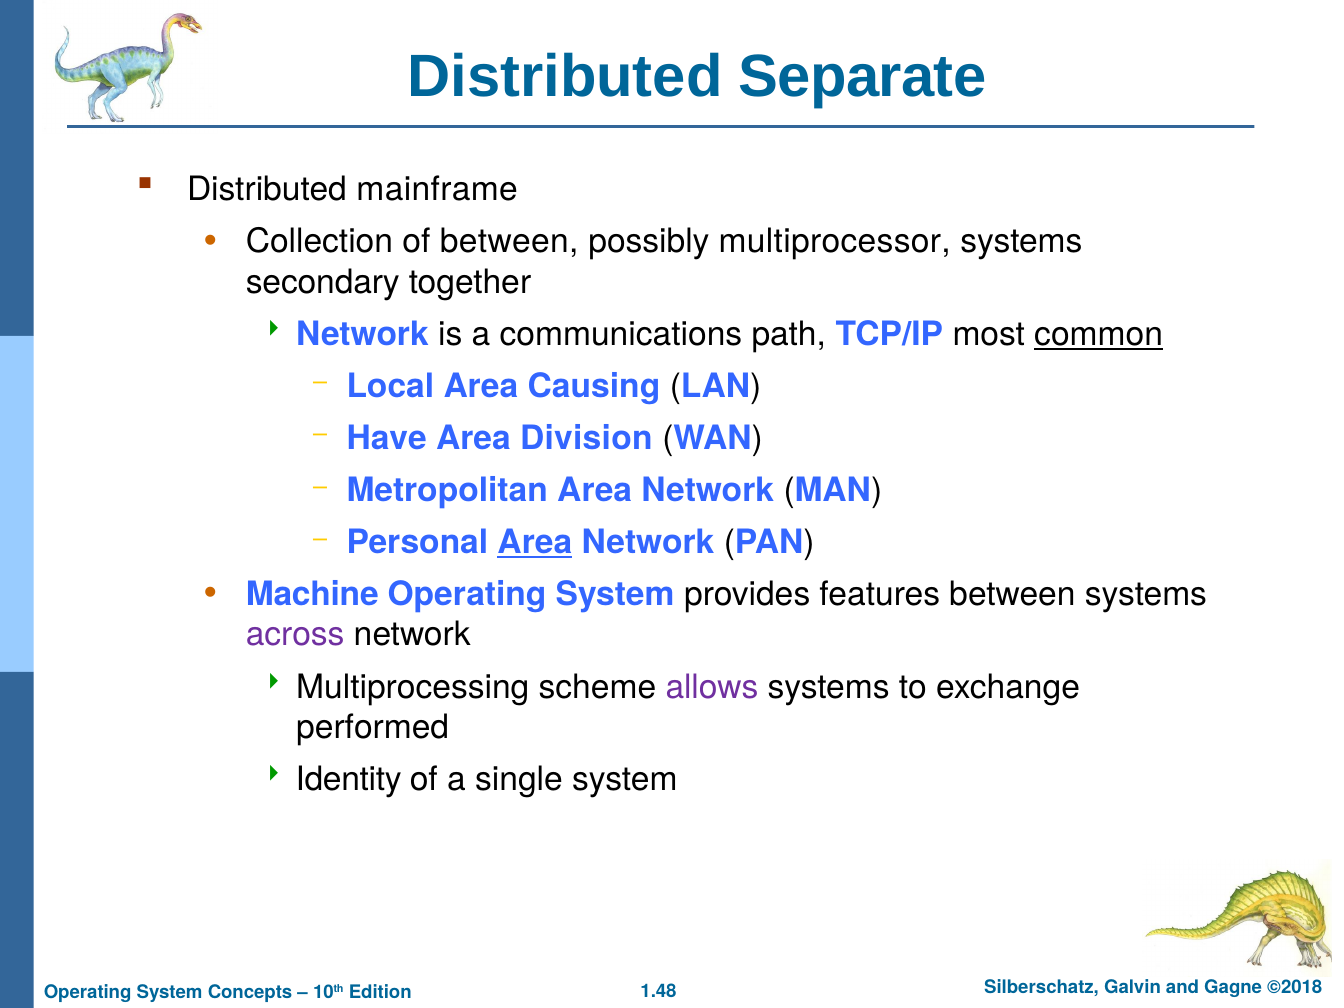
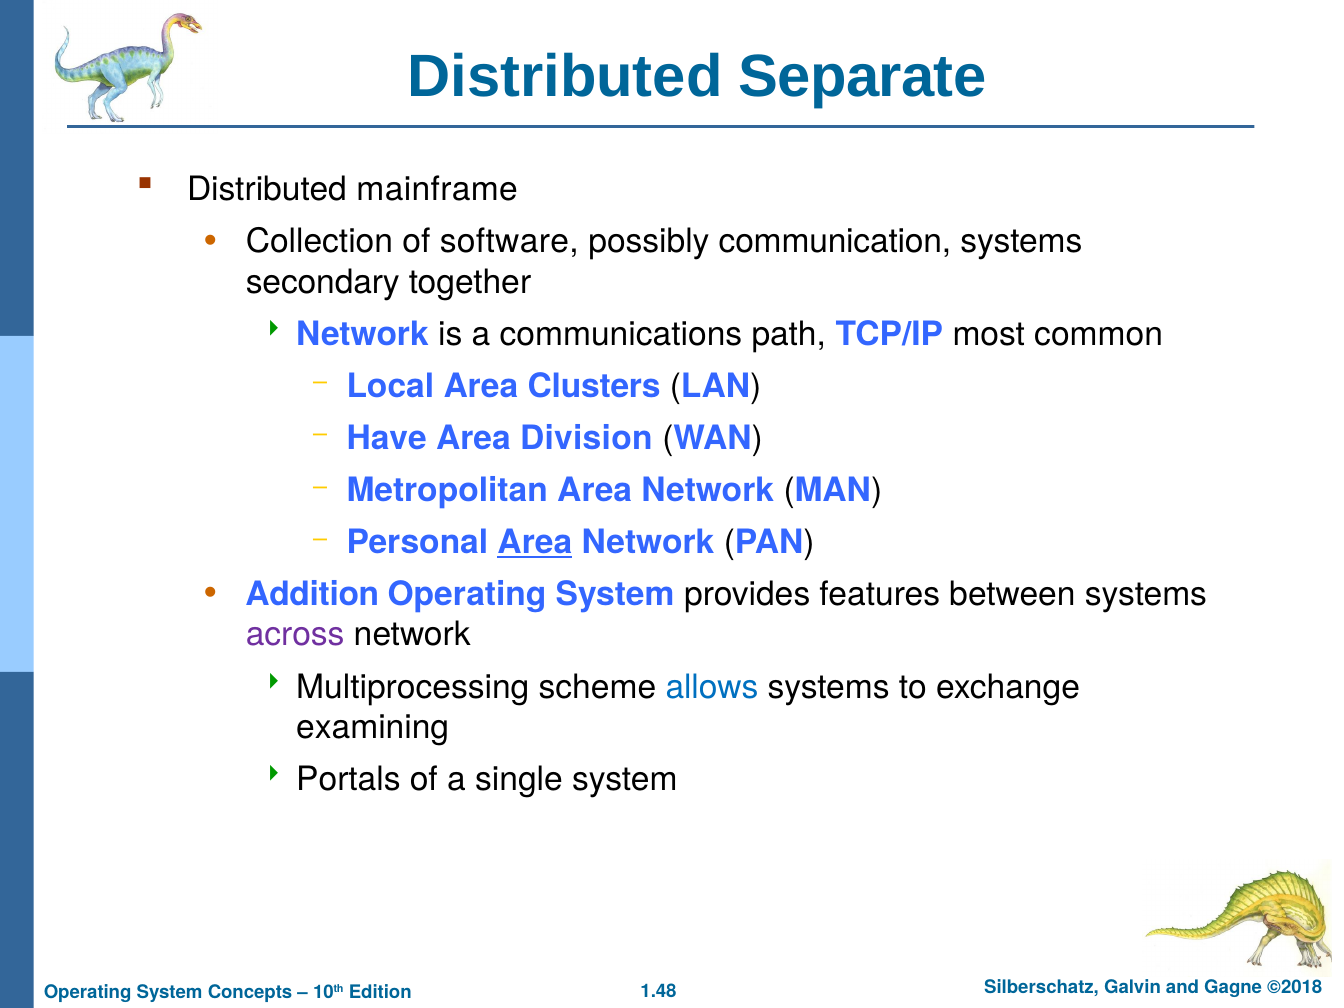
of between: between -> software (509, 242)
multiprocessor: multiprocessor -> communication (835, 242)
common underline: present -> none (1099, 334)
Causing: Causing -> Clusters (594, 386)
Machine: Machine -> Addition (312, 595)
allows colour: purple -> blue (712, 687)
performed: performed -> examining (373, 727)
Identity: Identity -> Portals (348, 779)
